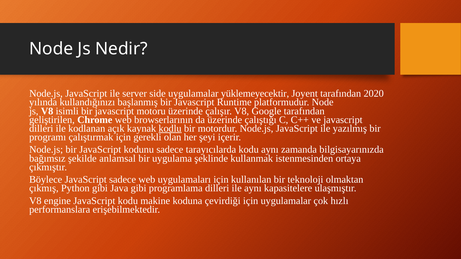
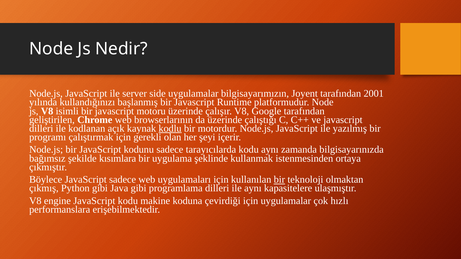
yüklemeyecektir: yüklemeyecektir -> bilgisayarımızın (255, 94)
2020: 2020 -> 2001 (374, 94)
anlamsal: anlamsal -> kısımlara (118, 159)
bir underline: none -> present (279, 180)
